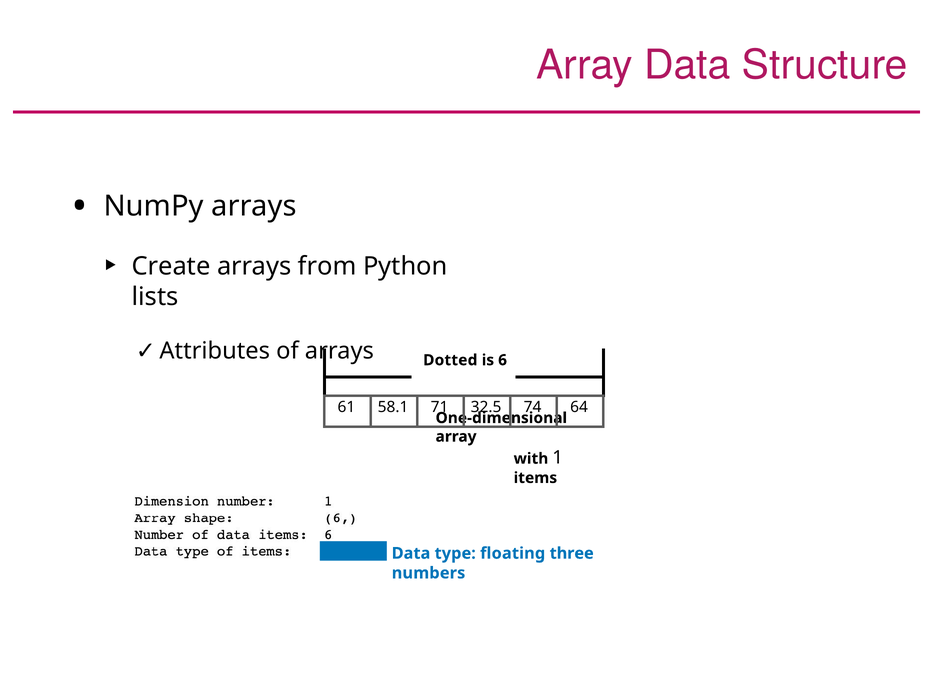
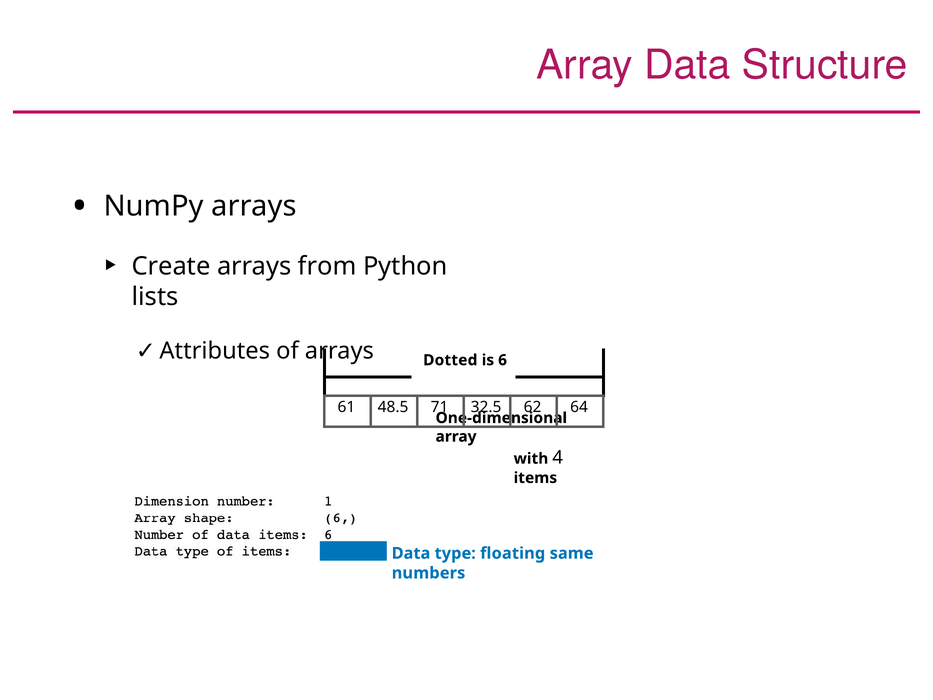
58.1: 58.1 -> 48.5 (393, 407)
74: 74 -> 62 (533, 407)
1: 1 -> 4 (558, 457)
three: three -> same (572, 553)
